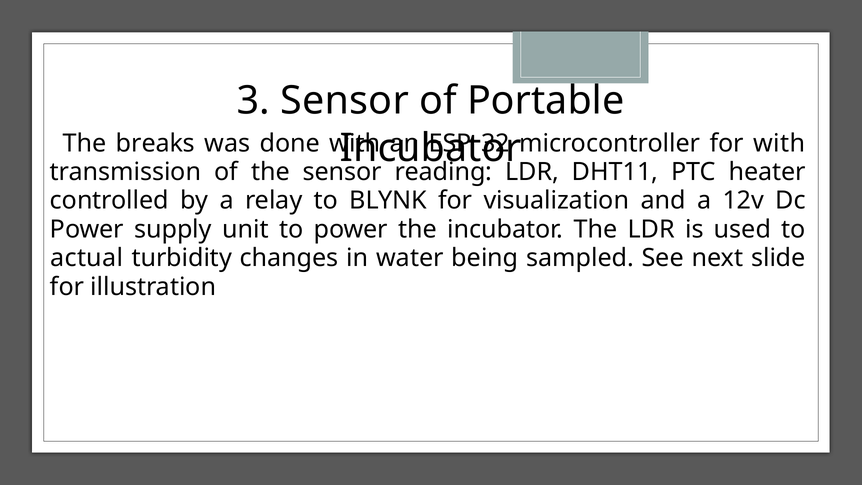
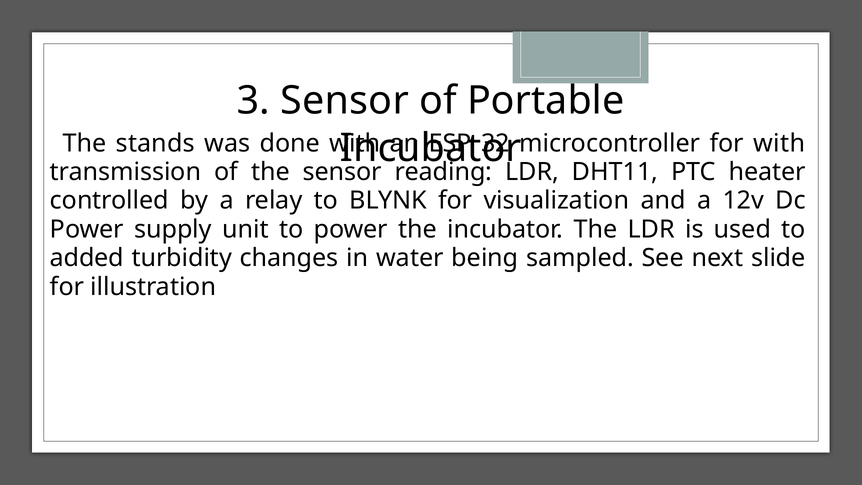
breaks: breaks -> stands (155, 143)
actual: actual -> added (87, 258)
